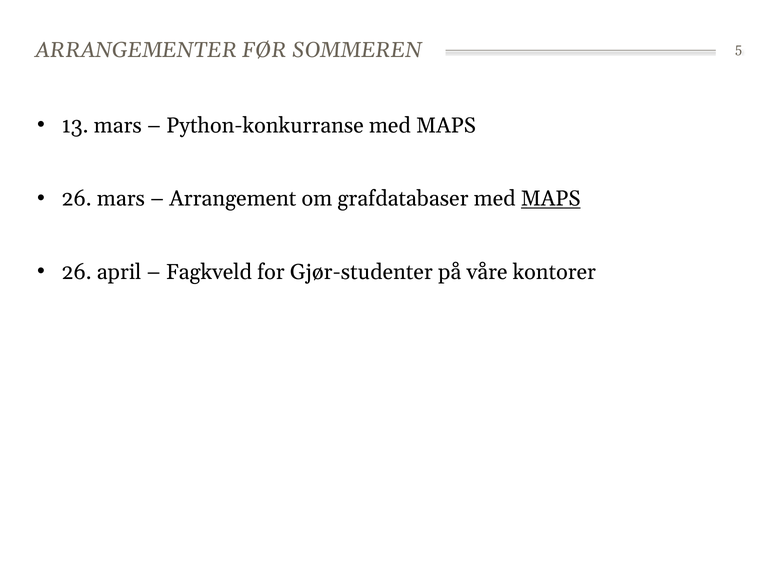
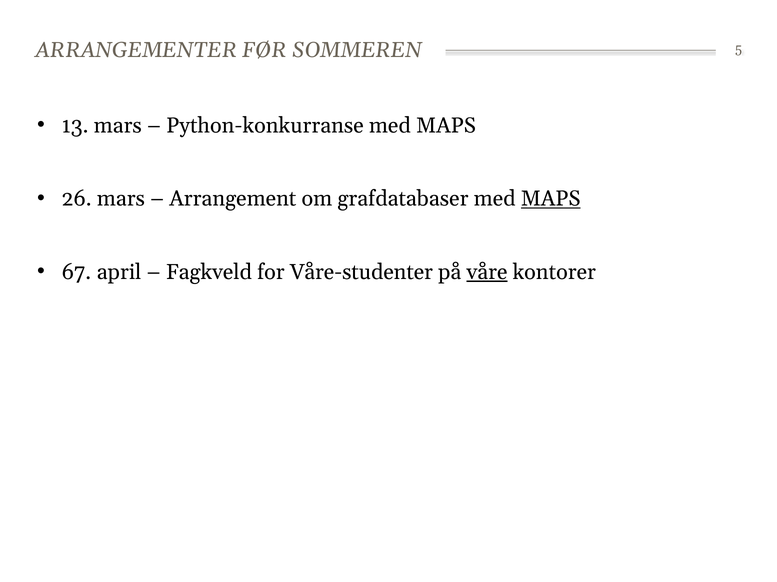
26: 26 -> 67 (76, 272)
Gjør-studenter: Gjør-studenter -> Våre-studenter (361, 272)
våre underline: none -> present (487, 272)
